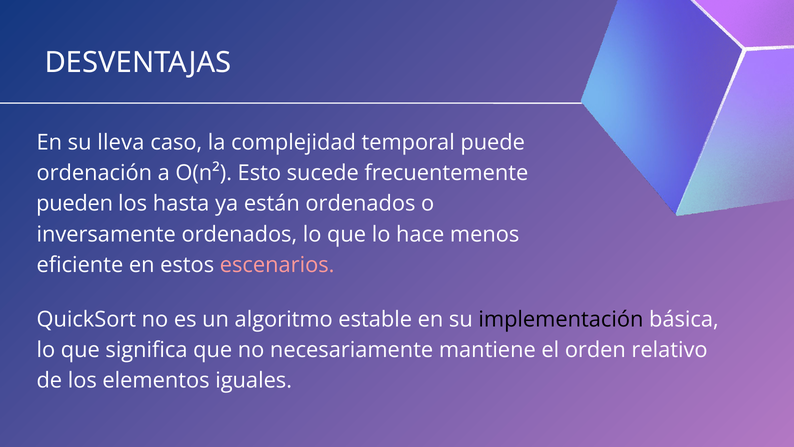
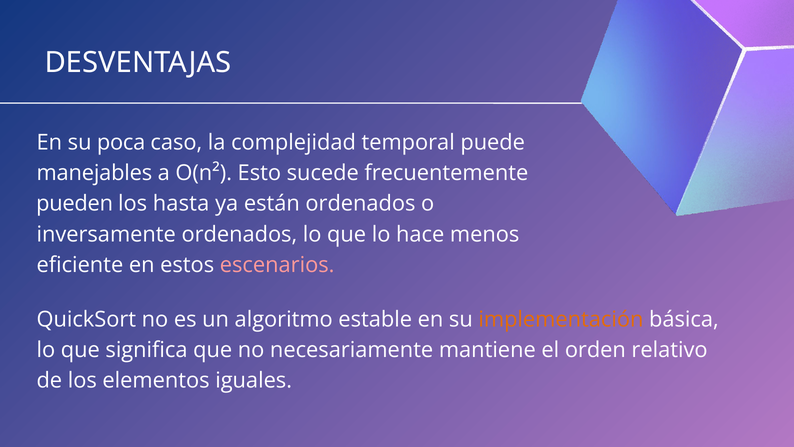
lleva: lleva -> poca (121, 142)
ordenación: ordenación -> manejables (94, 173)
implementación colour: black -> orange (561, 319)
